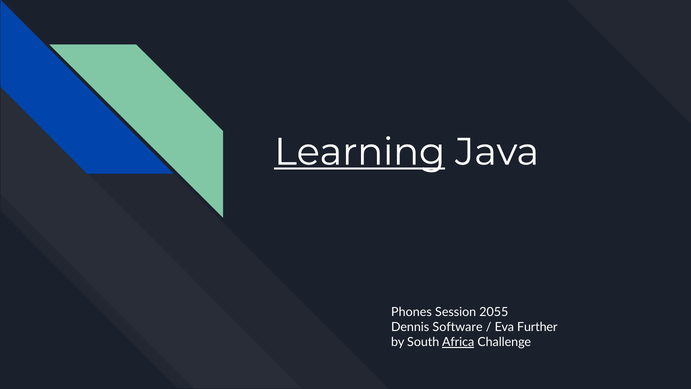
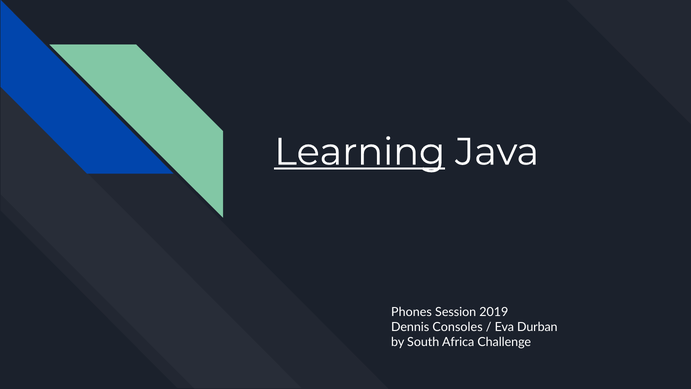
2055: 2055 -> 2019 (494, 312)
Software: Software -> Consoles (458, 327)
Further: Further -> Durban (537, 327)
Africa underline: present -> none (458, 342)
